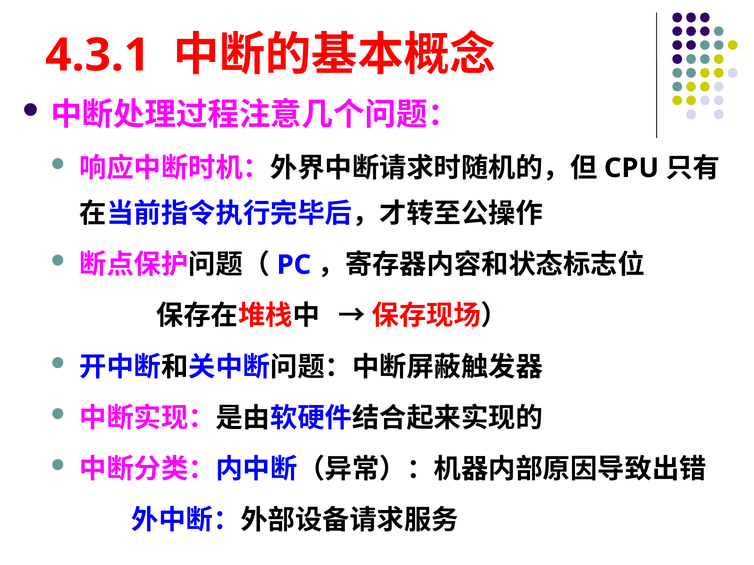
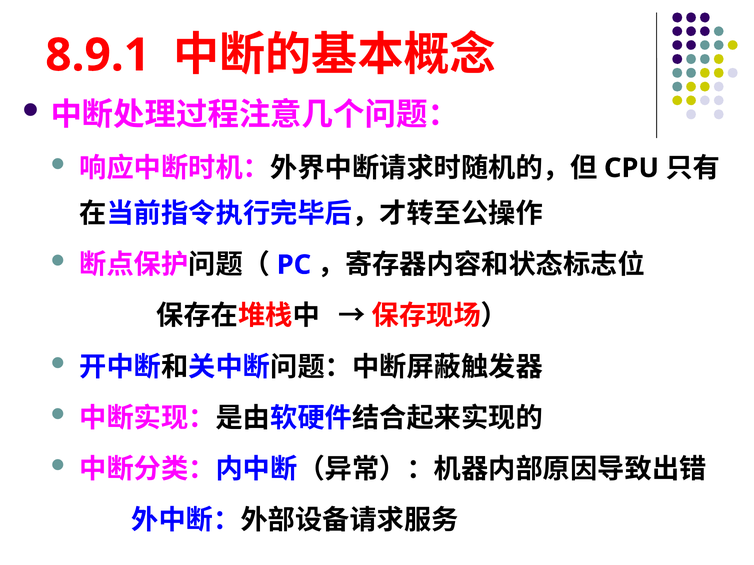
4.3.1: 4.3.1 -> 8.9.1 (98, 55)
